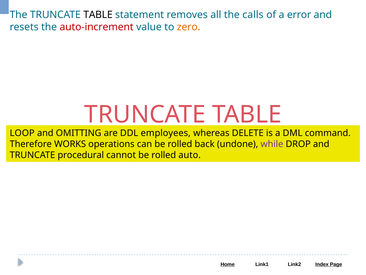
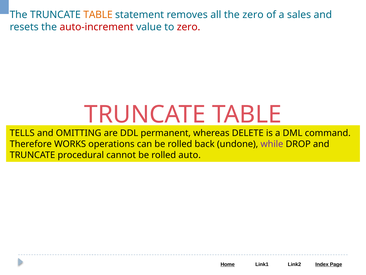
TABLE colour: black -> orange (98, 15)
the calls: calls -> zero (253, 15)
error: error -> sales (299, 15)
zero colour: orange -> red (189, 27)
LOOP: LOOP -> TELLS (22, 133)
employees: employees -> permanent (166, 133)
